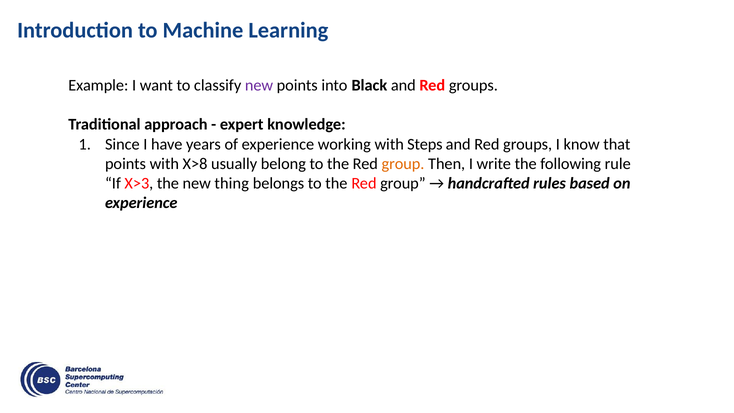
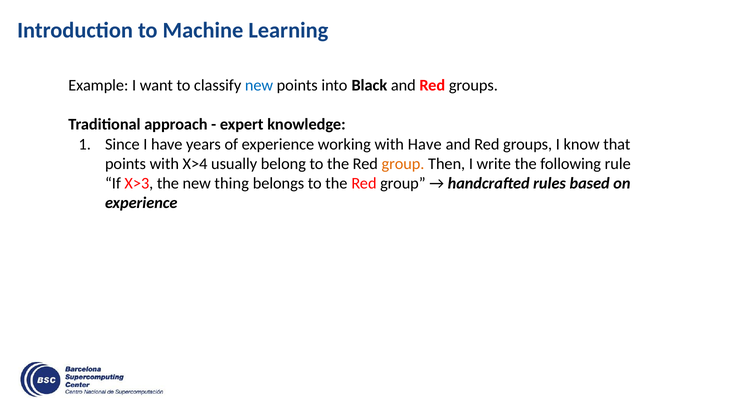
new colour: purple -> blue (259, 85)
with Steps: Steps -> Have (425, 144)
X>8: X>8 -> X>4 (195, 164)
